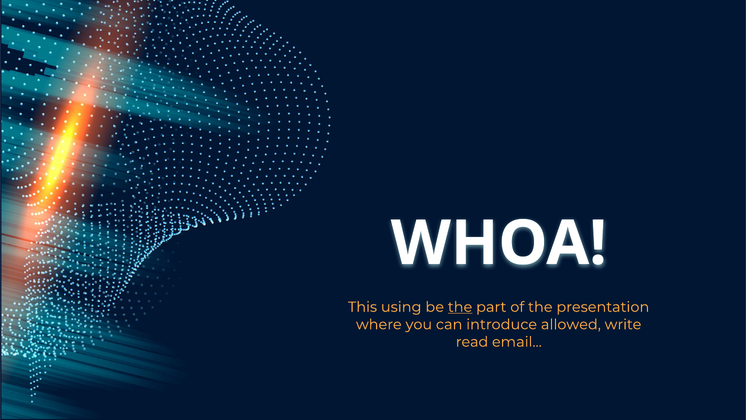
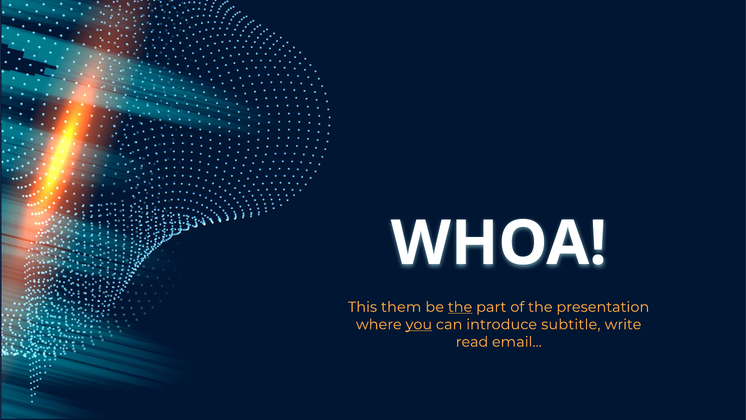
using: using -> them (401, 307)
you underline: none -> present (419, 324)
allowed: allowed -> subtitle (571, 324)
